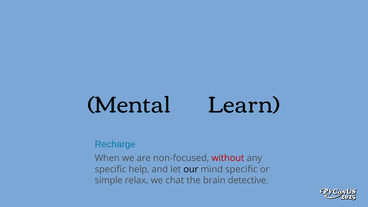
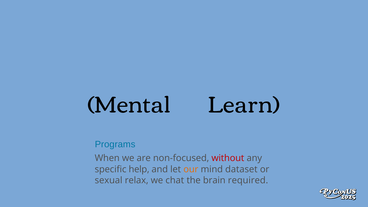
Recharge: Recharge -> Programs (115, 144)
our colour: black -> orange (191, 169)
mind specific: specific -> dataset (241, 169)
simple: simple -> sexual (109, 180)
detective: detective -> required (248, 180)
